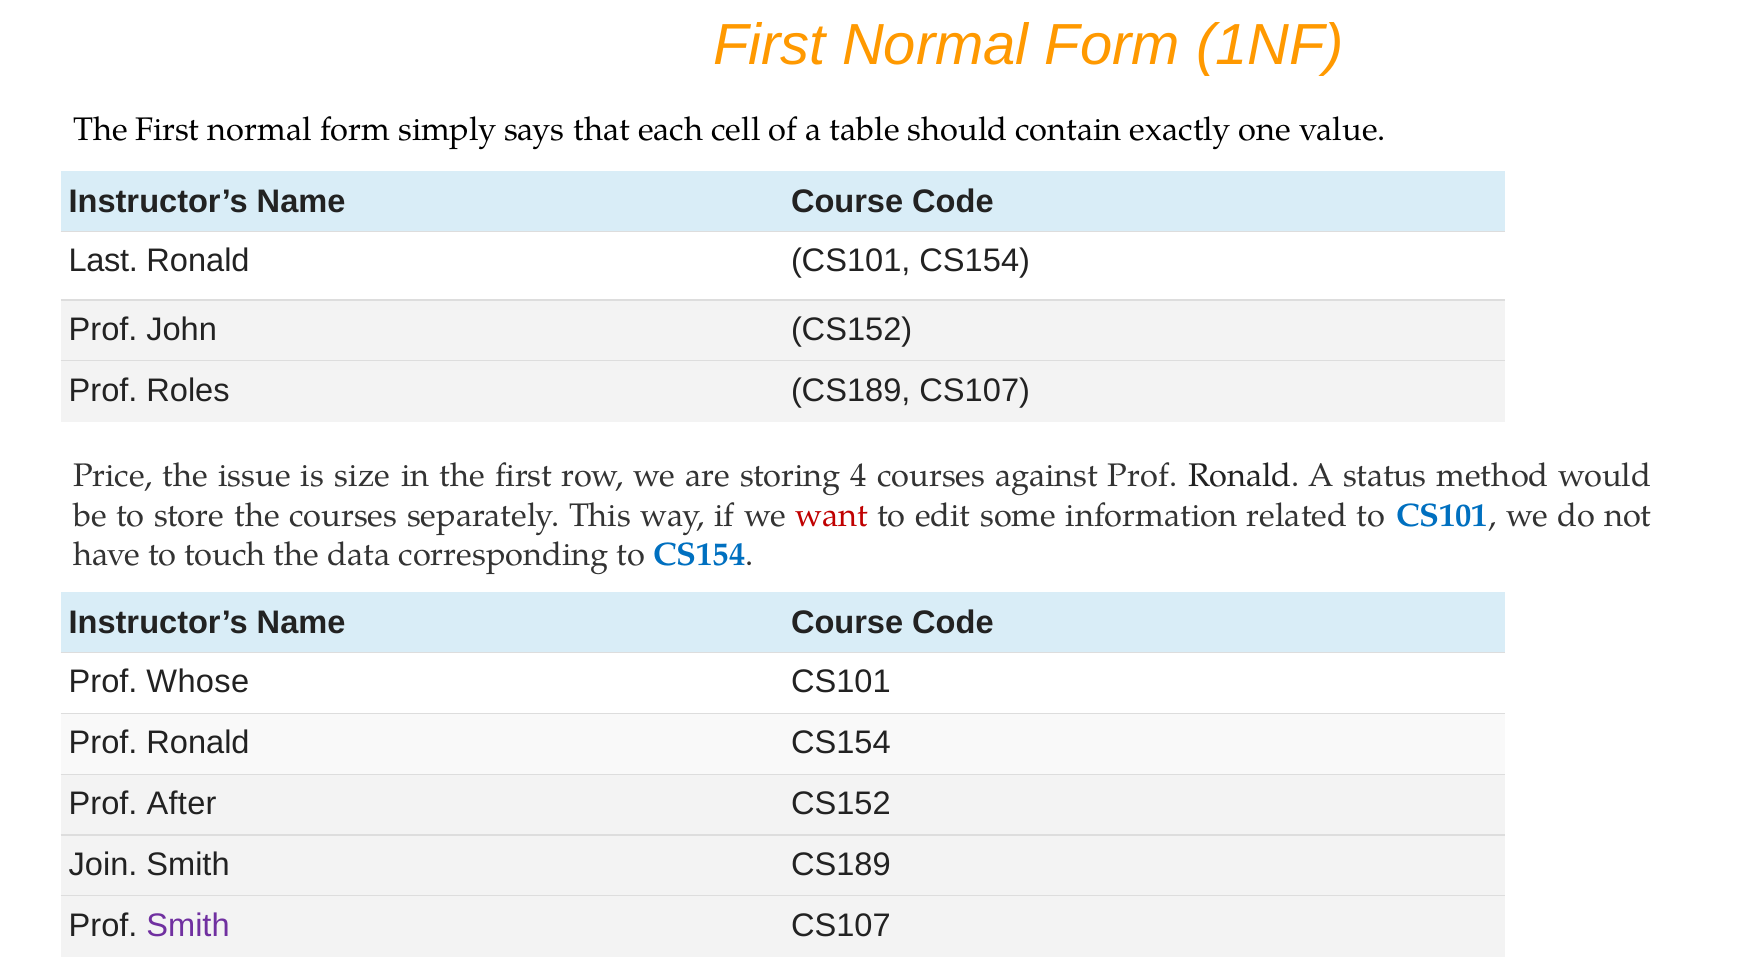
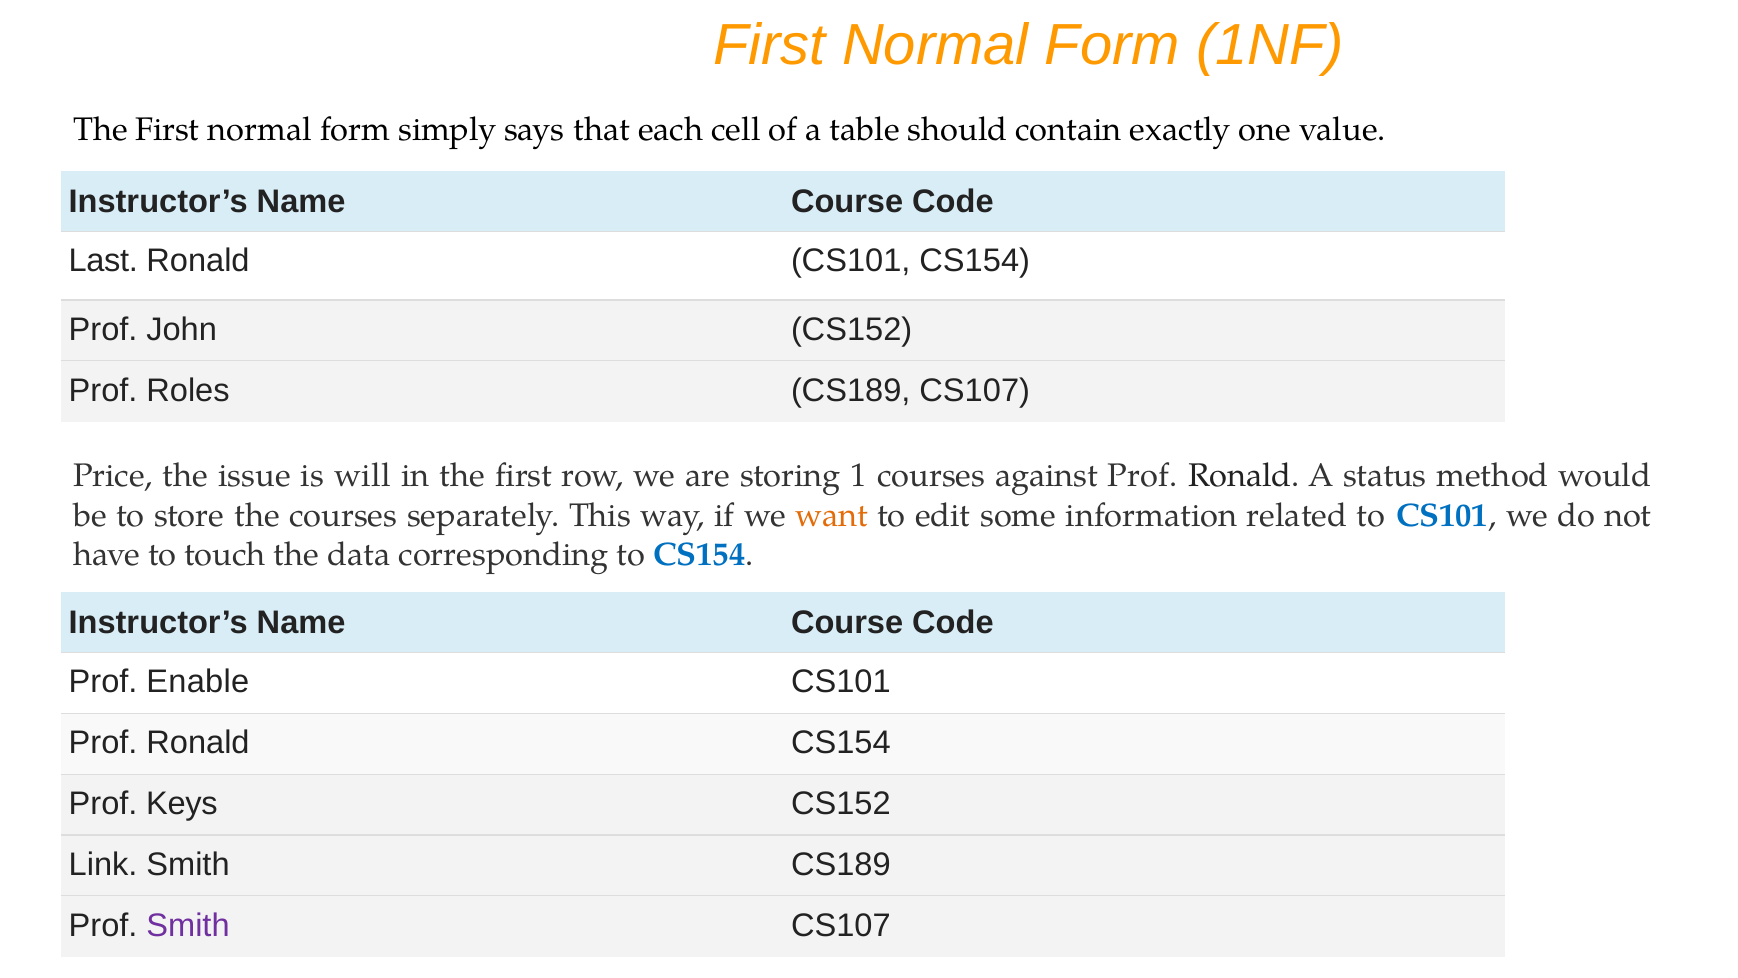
size: size -> will (362, 476)
4: 4 -> 1 (859, 476)
want colour: red -> orange (832, 515)
Whose: Whose -> Enable (198, 682)
After: After -> Keys (182, 804)
Join: Join -> Link (103, 864)
